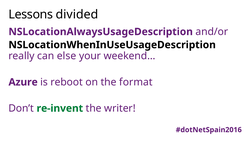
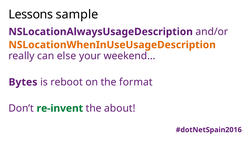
divided: divided -> sample (77, 14)
NSLocationWhenInUseUsageDescription colour: black -> orange (112, 45)
Azure: Azure -> Bytes (23, 82)
writer: writer -> about (120, 108)
